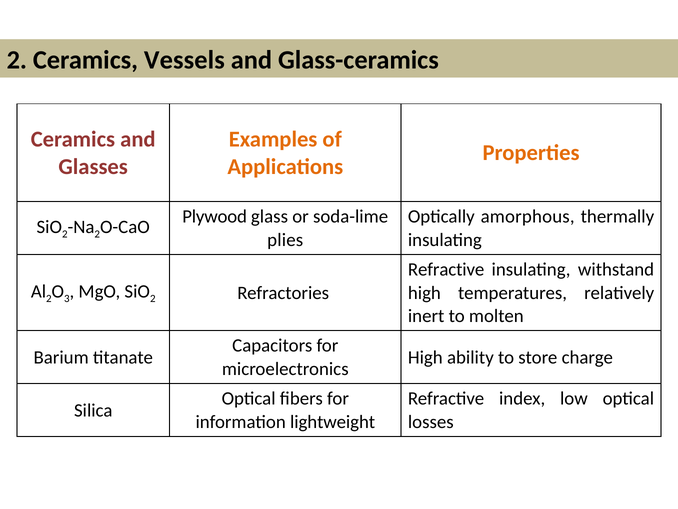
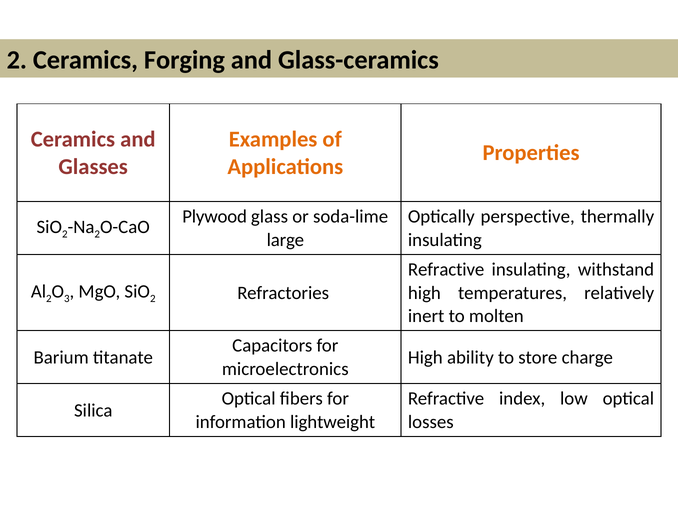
Vessels: Vessels -> Forging (184, 60)
amorphous: amorphous -> perspective (528, 217)
plies: plies -> large (285, 240)
